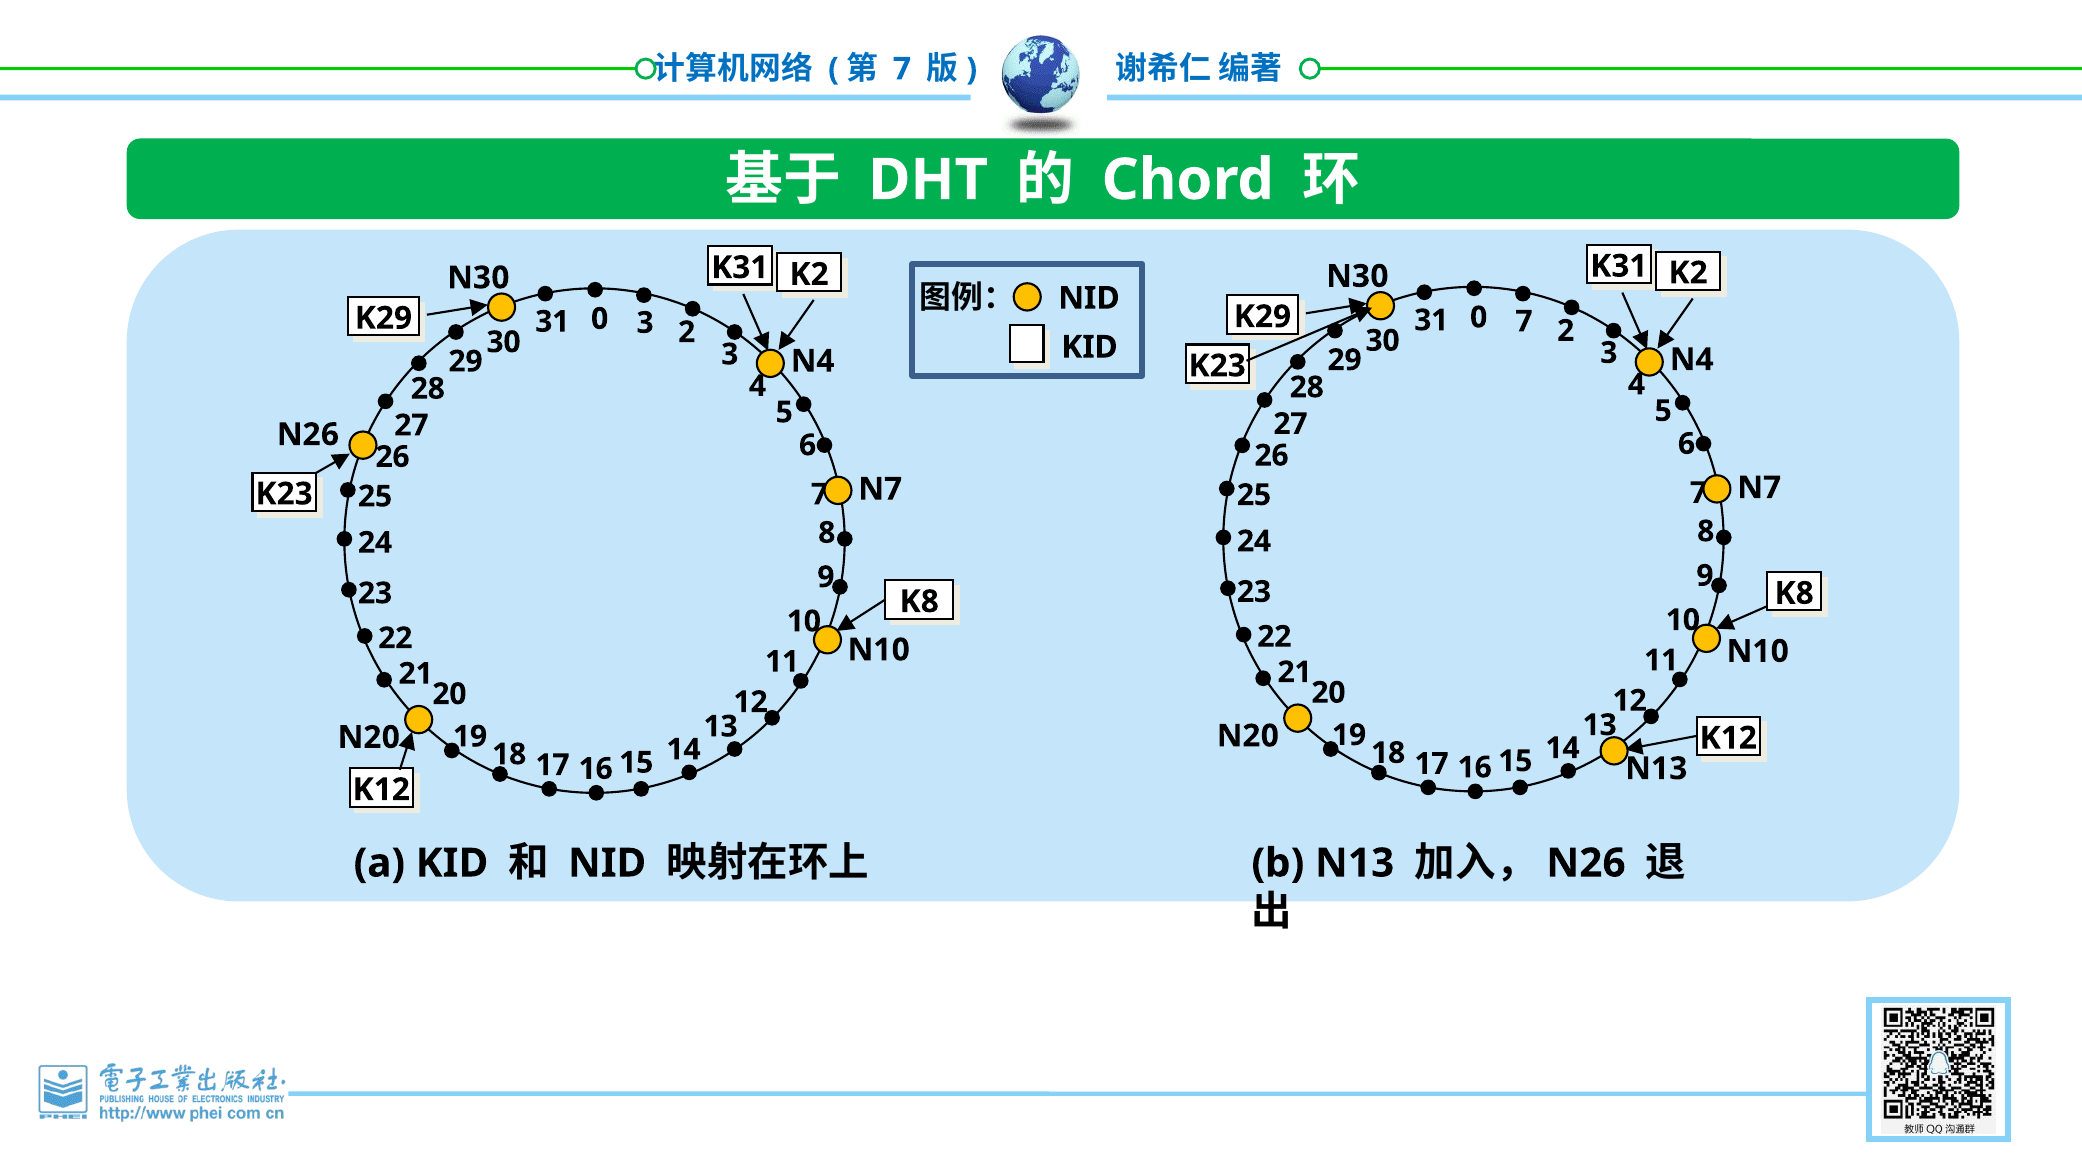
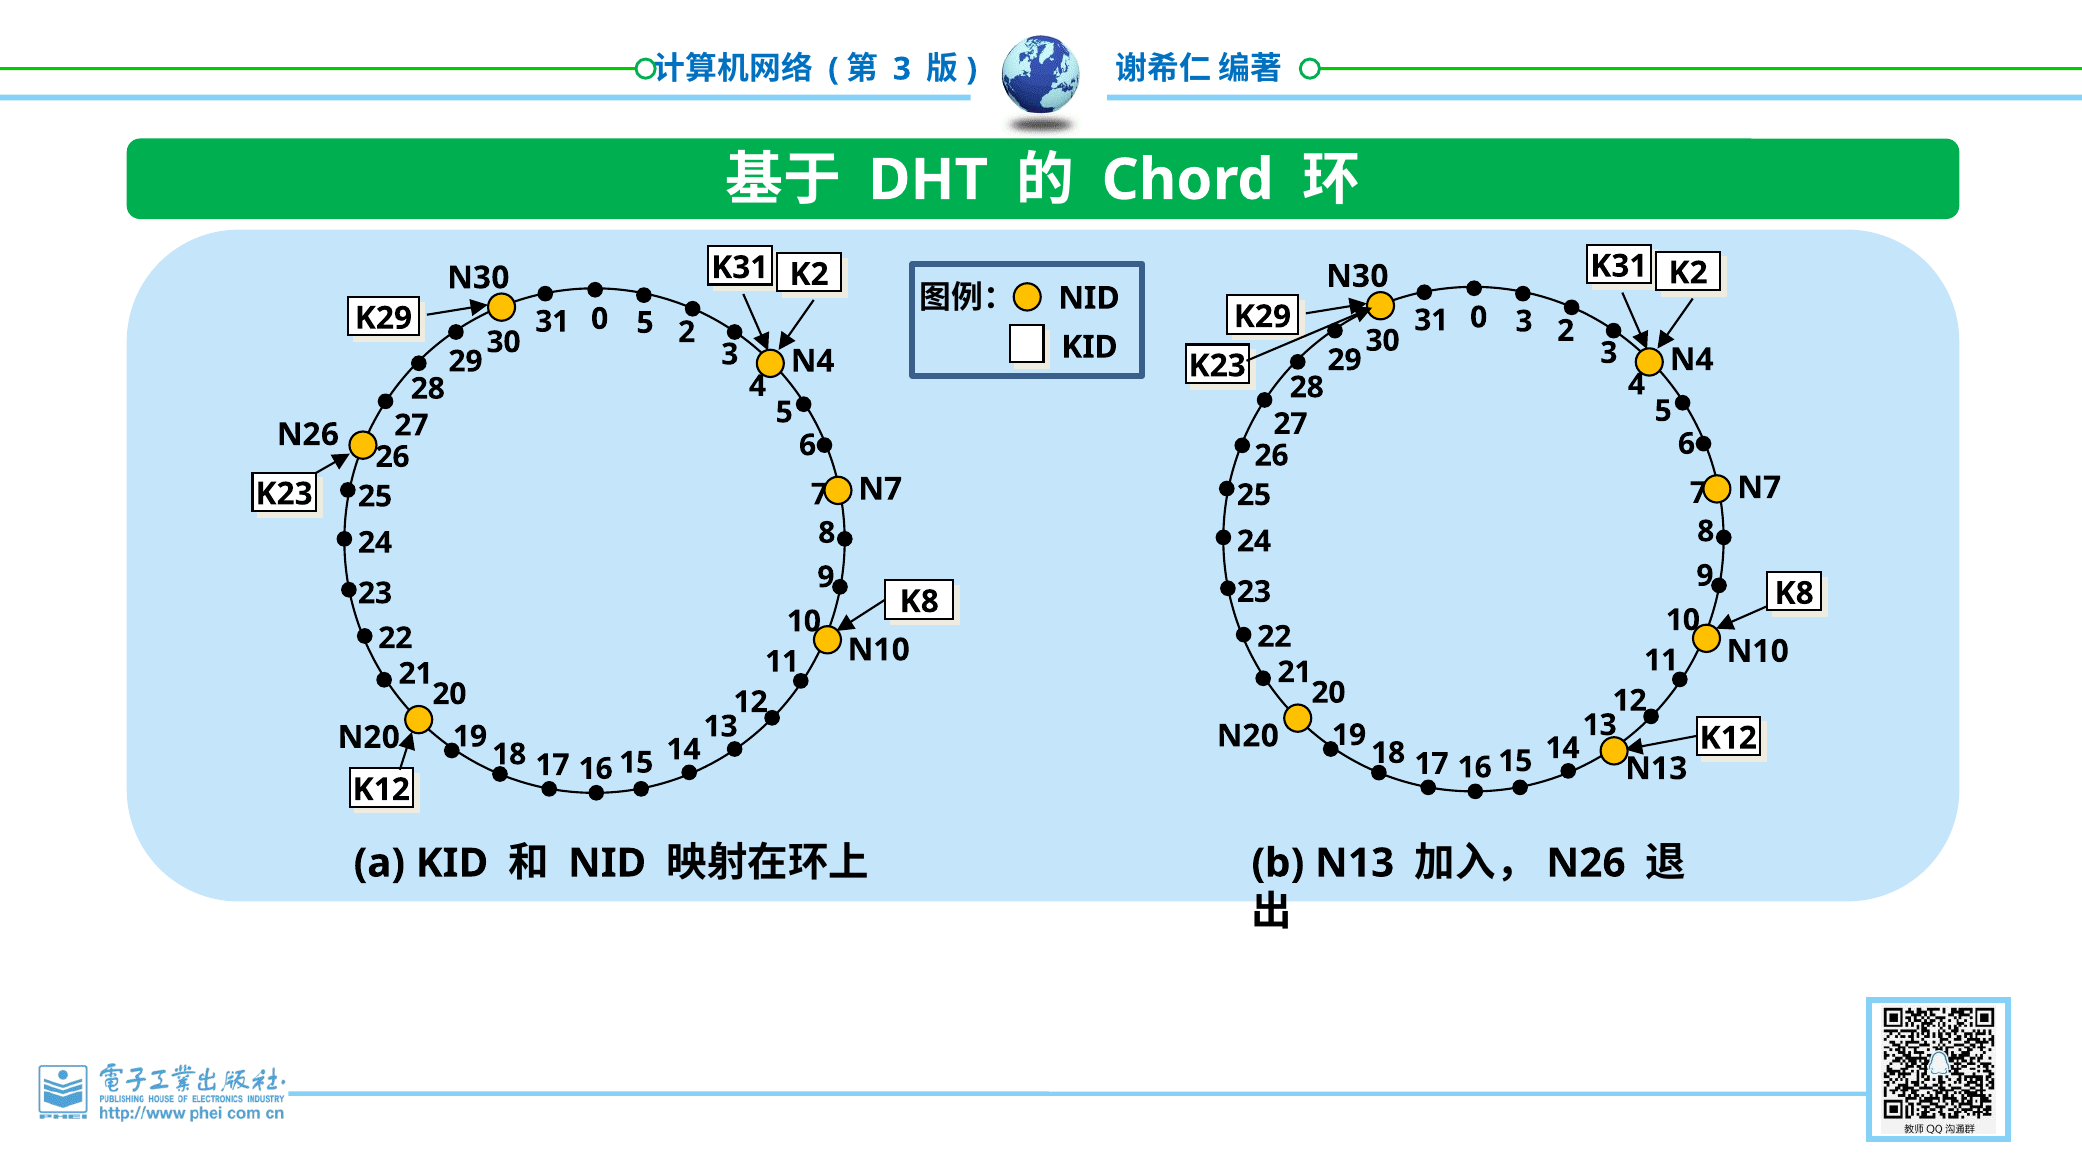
7: 7 -> 3 (902, 69)
0 7: 7 -> 3 (1524, 321)
0 3: 3 -> 5 (645, 323)
